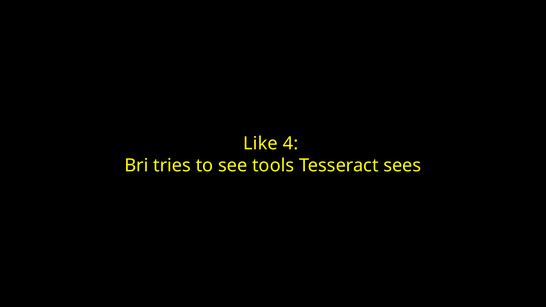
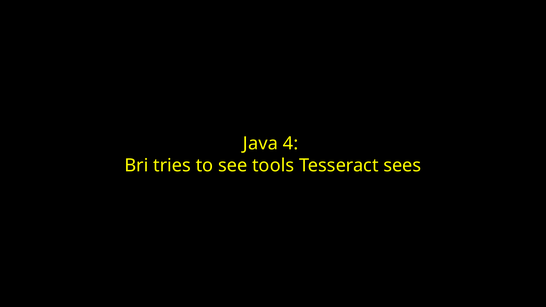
Like: Like -> Java (261, 144)
